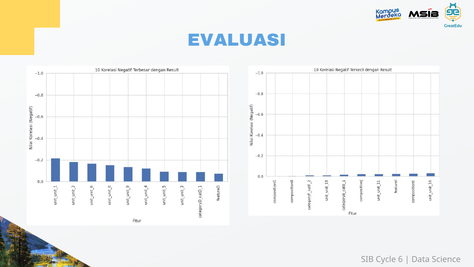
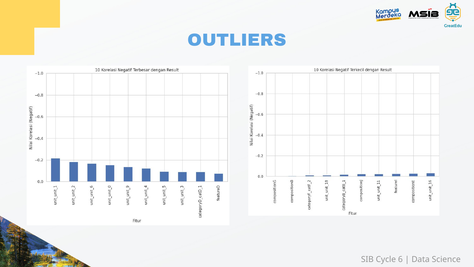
EVALUASI: EVALUASI -> OUTLIERS (237, 40)
